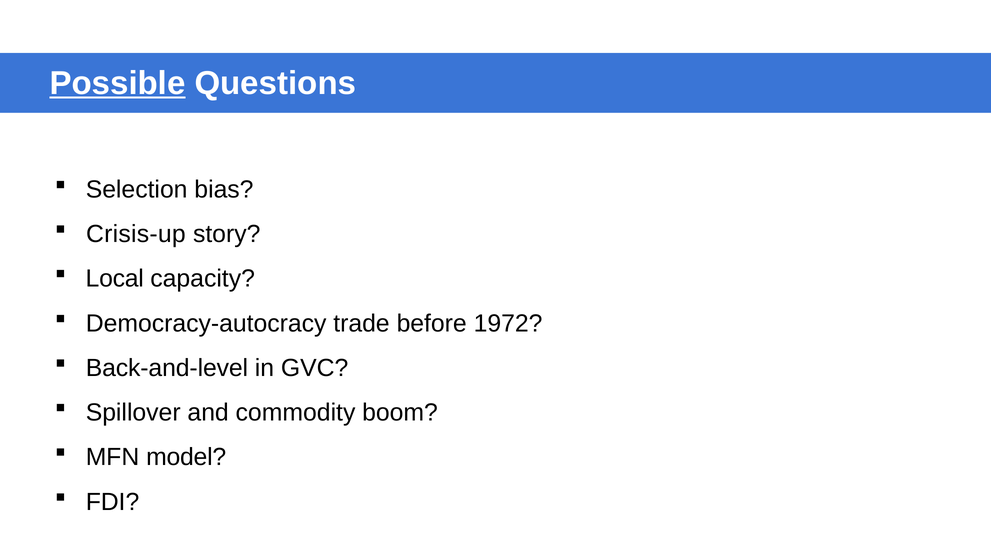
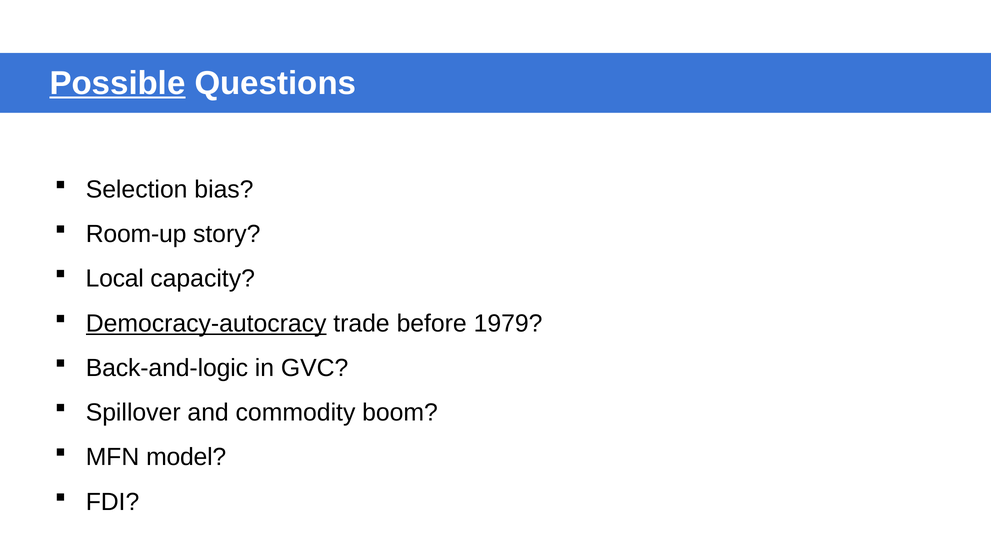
Crisis-up: Crisis-up -> Room-up (136, 234)
Democracy-autocracy underline: none -> present (206, 323)
1972: 1972 -> 1979 (508, 323)
Back-and-level: Back-and-level -> Back-and-logic (167, 368)
